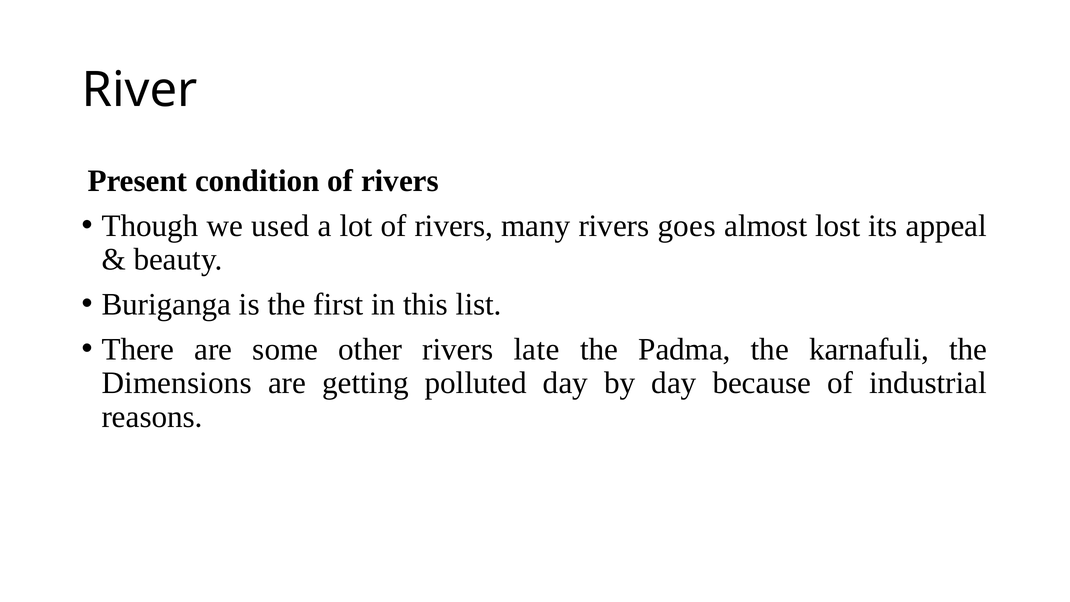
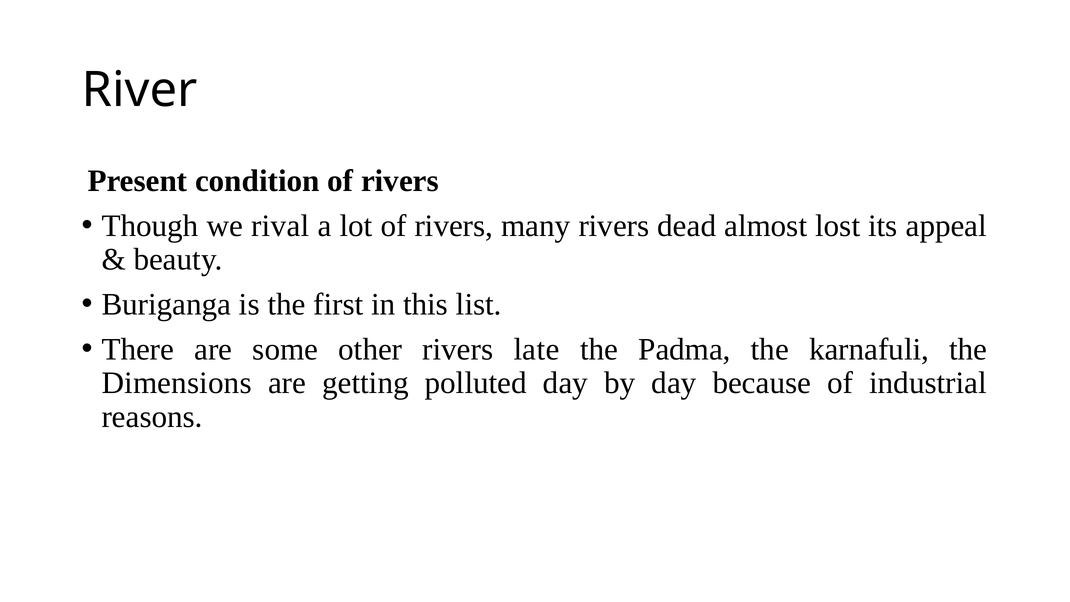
used: used -> rival (280, 226)
goes: goes -> dead (687, 226)
